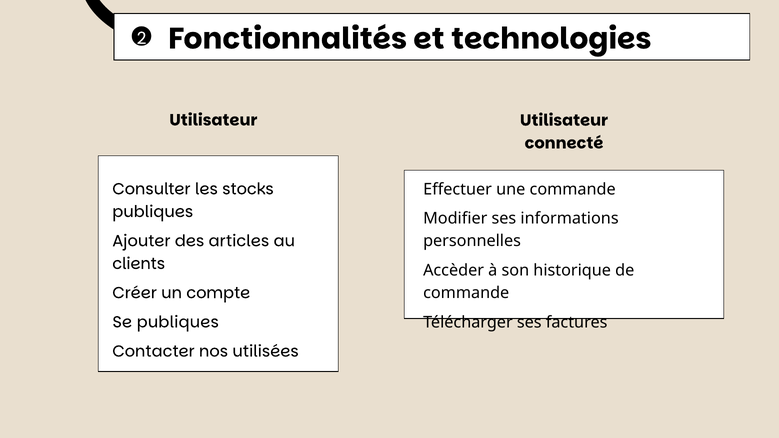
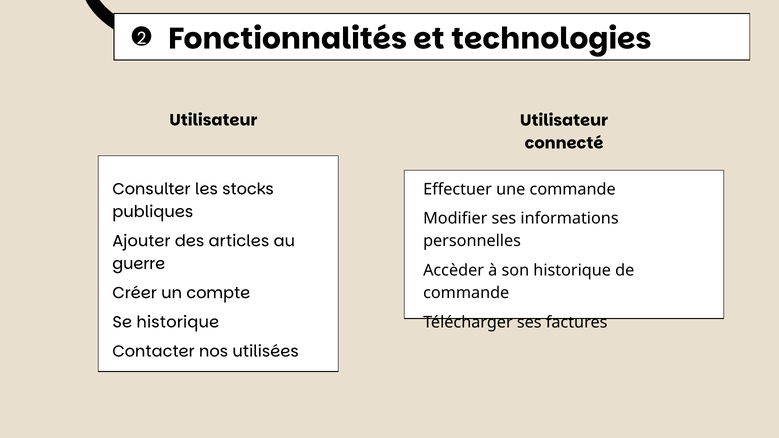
clients: clients -> guerre (139, 264)
Se publiques: publiques -> historique (178, 322)
